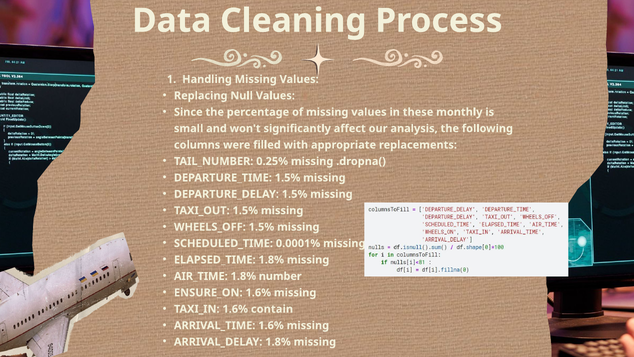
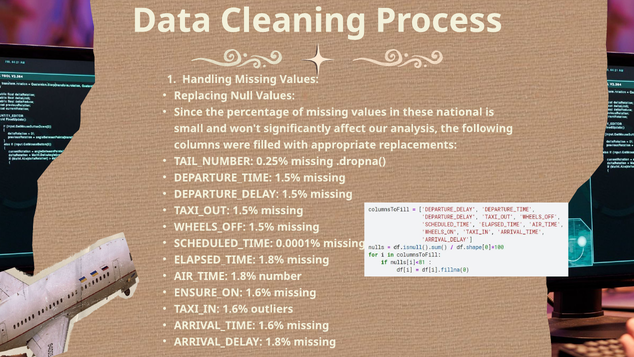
monthly: monthly -> national (459, 112)
contain: contain -> outliers (272, 309)
